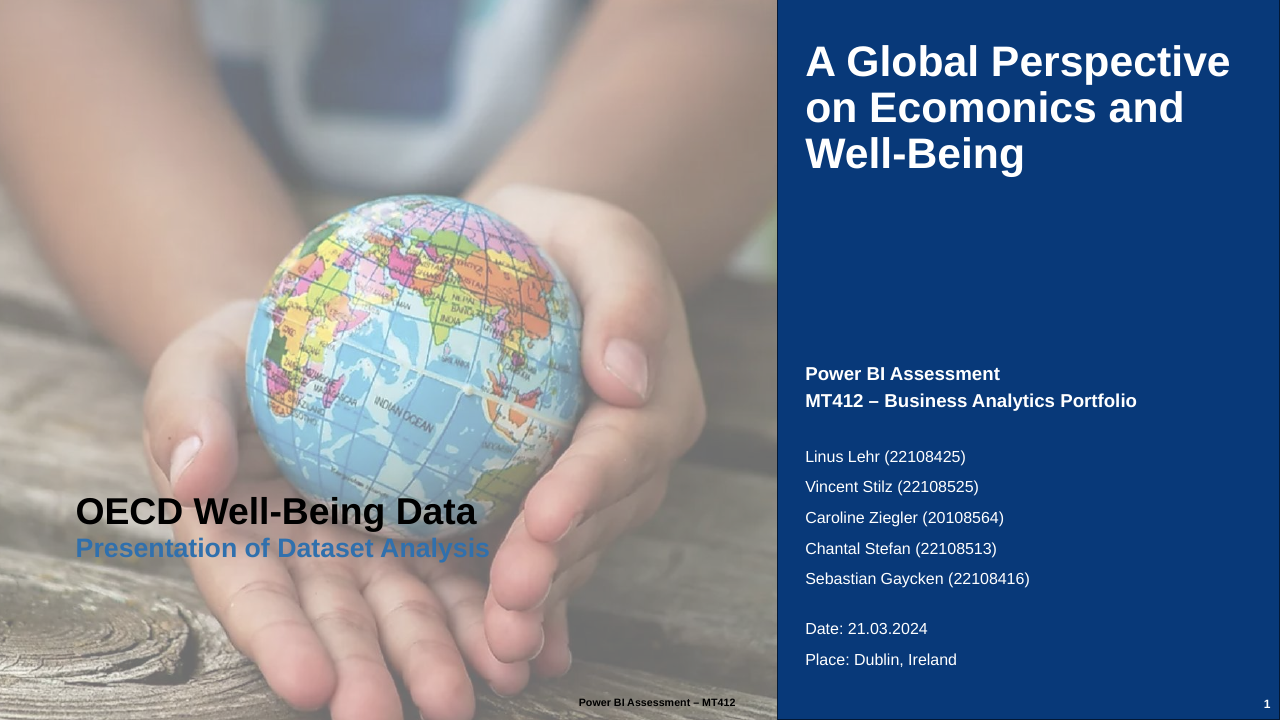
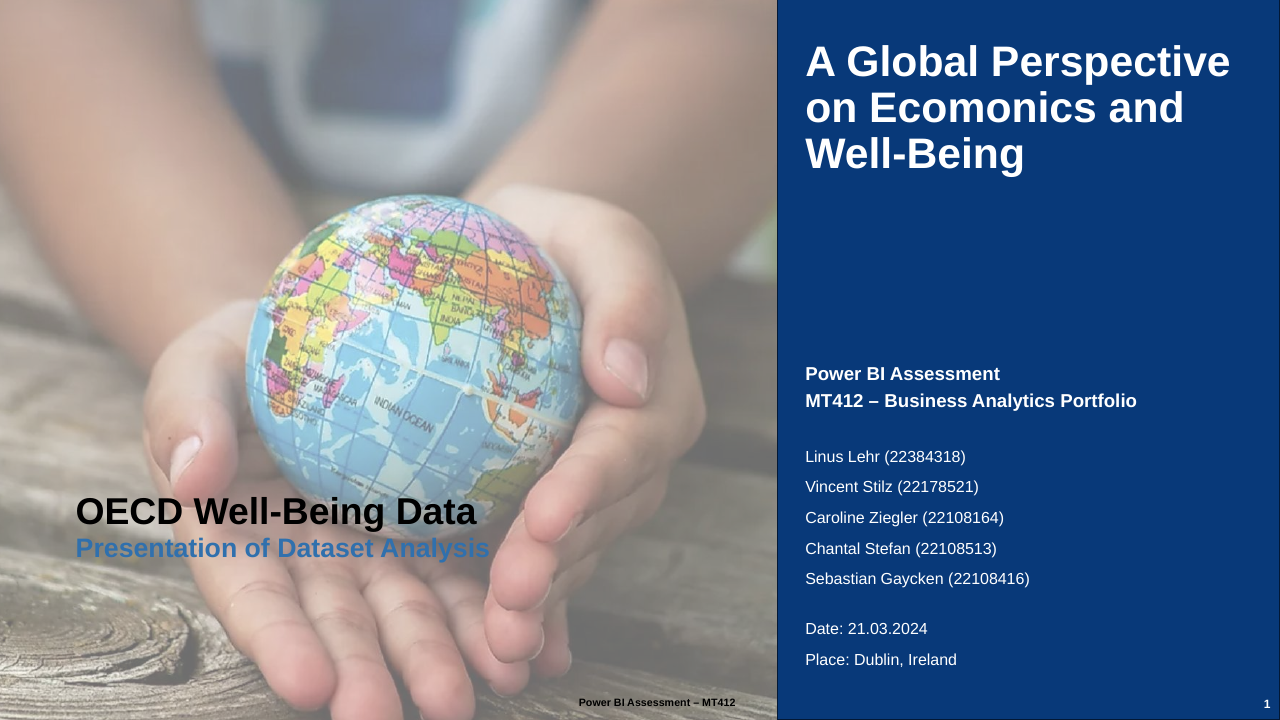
22108425: 22108425 -> 22384318 (925, 457)
22108525: 22108525 -> 22178521 (938, 488)
20108564: 20108564 -> 22108164 (963, 518)
